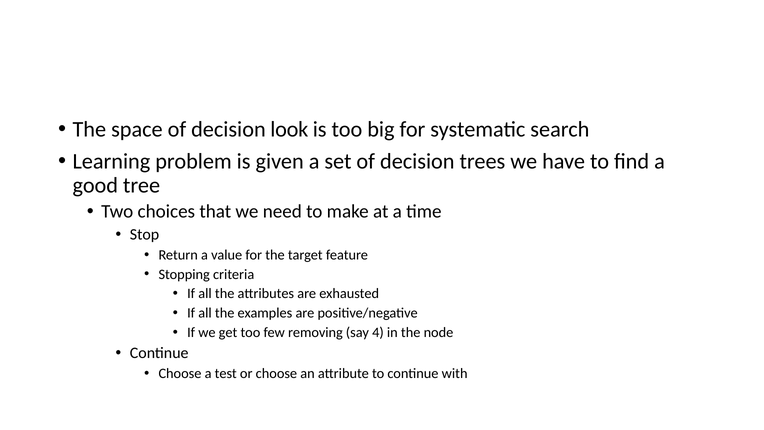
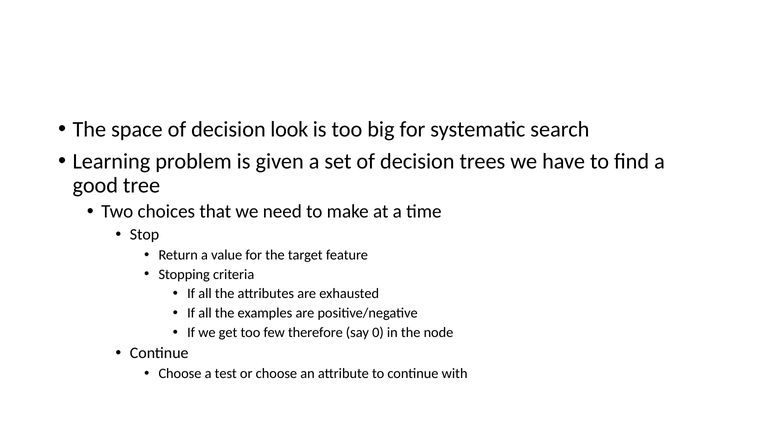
removing: removing -> therefore (315, 332)
4: 4 -> 0 (378, 332)
